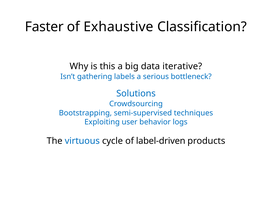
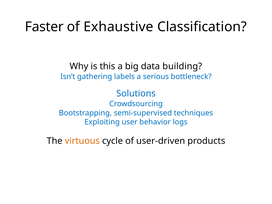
iterative: iterative -> building (182, 66)
virtuous colour: blue -> orange (82, 141)
label-driven: label-driven -> user-driven (161, 141)
